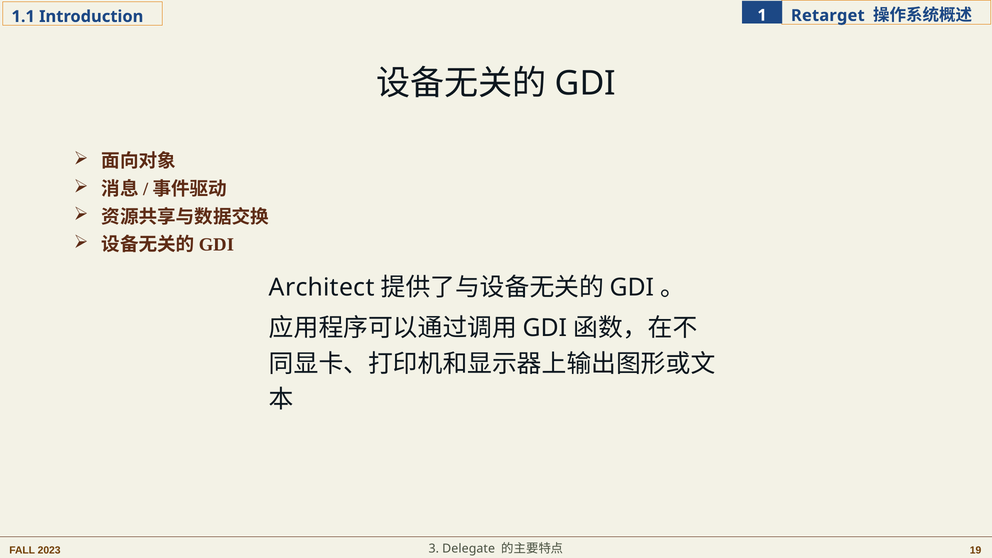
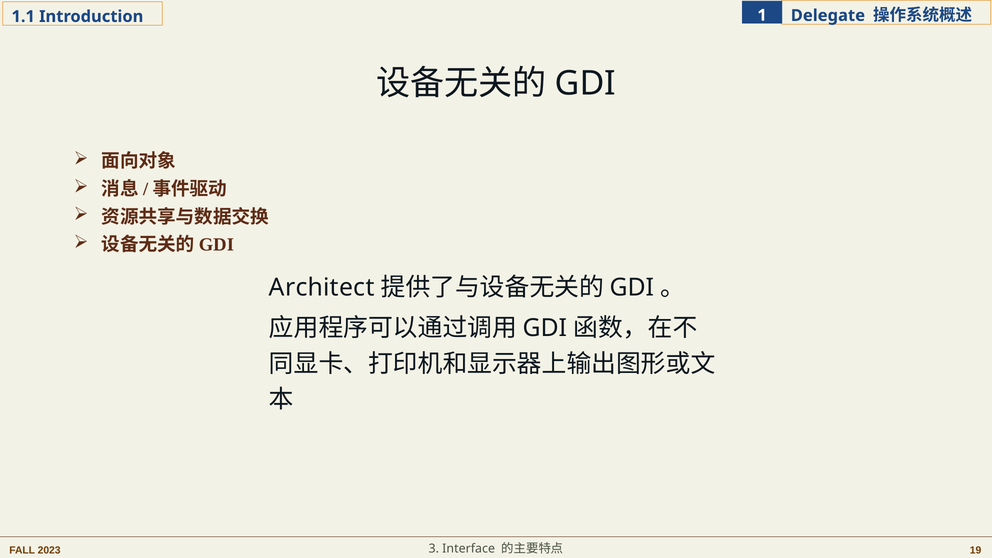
Retarget: Retarget -> Delegate (828, 15)
Delegate: Delegate -> Interface (469, 549)
